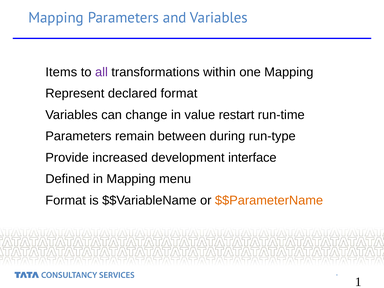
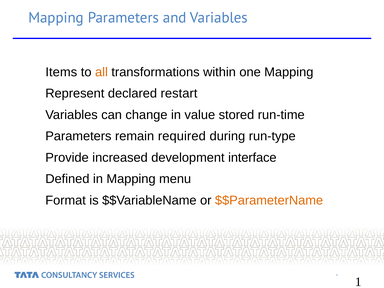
all colour: purple -> orange (102, 72)
declared format: format -> restart (179, 94)
restart: restart -> stored (236, 115)
between: between -> required (182, 136)
